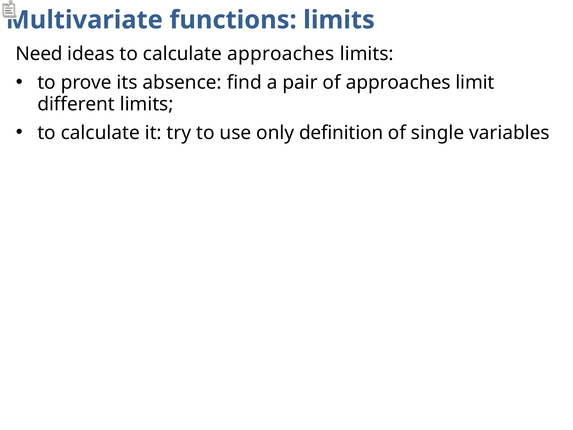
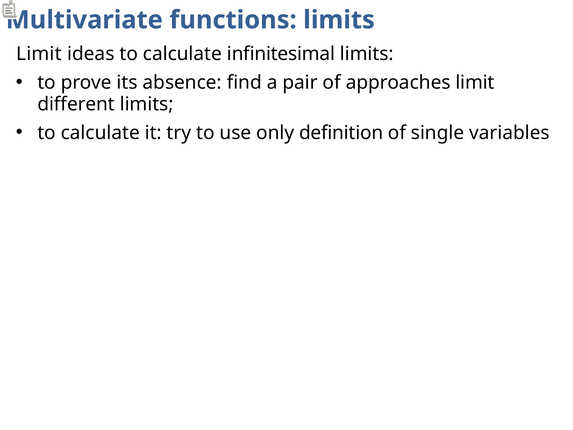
Need: Need -> Limit (39, 54)
calculate approaches: approaches -> infinitesimal (281, 54)
